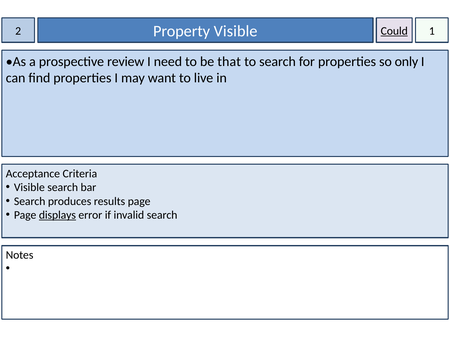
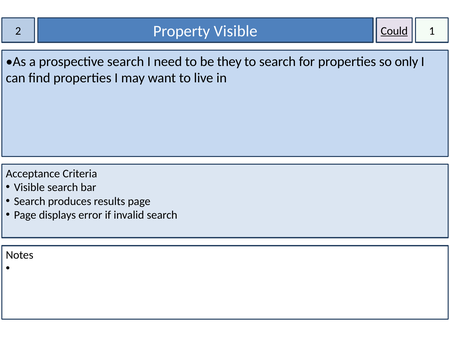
prospective review: review -> search (126, 62)
that: that -> they (229, 62)
displays underline: present -> none (57, 215)
